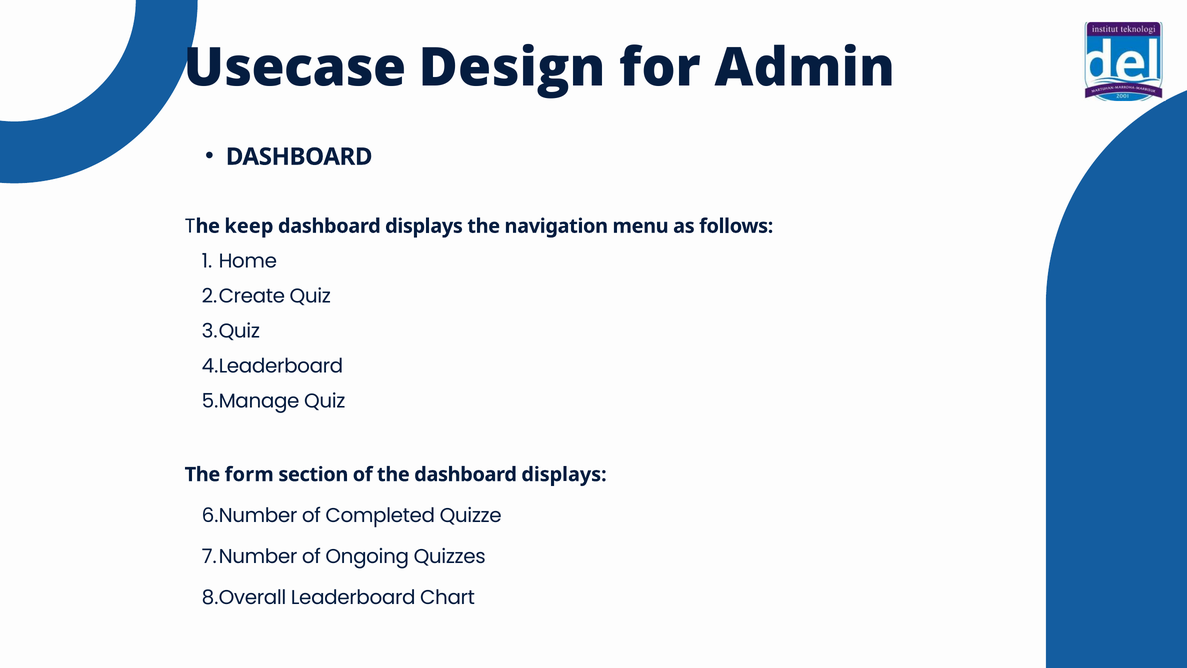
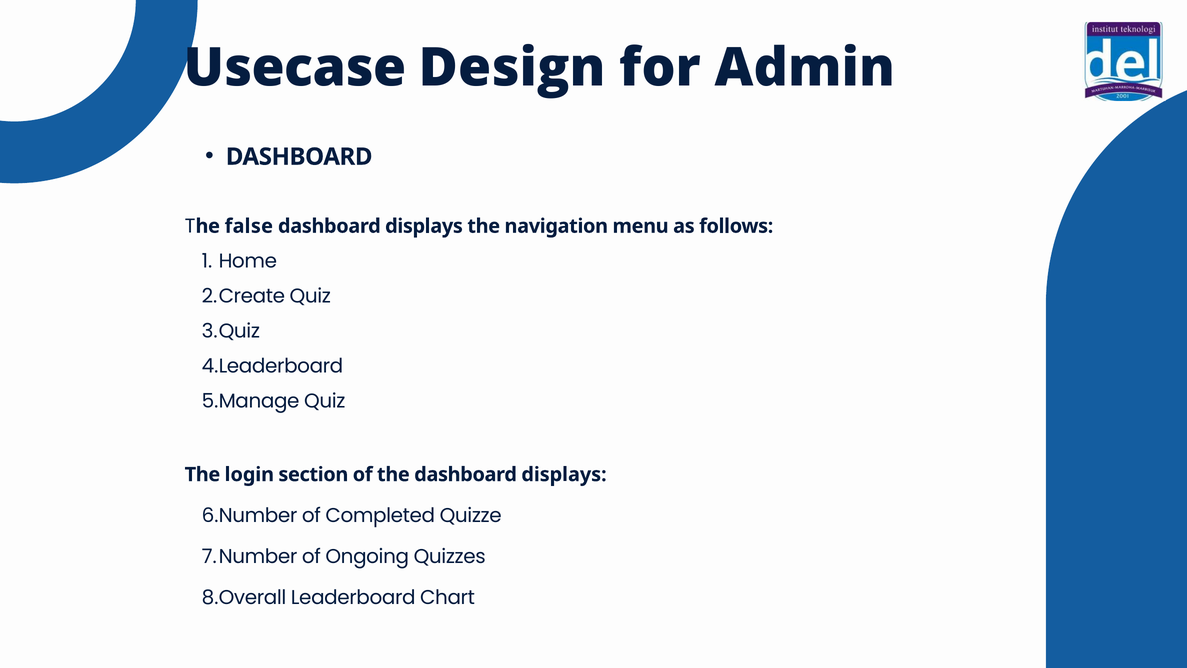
keep: keep -> false (249, 226)
form: form -> login (249, 474)
